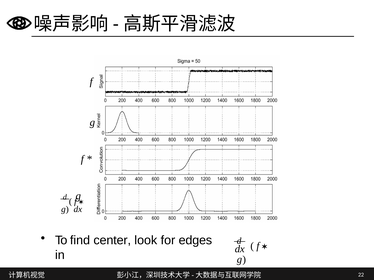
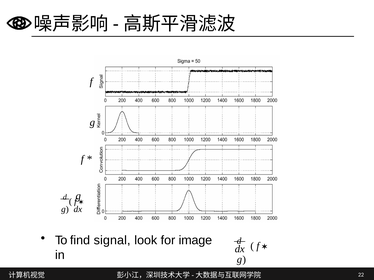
center: center -> signal (112, 241)
edges: edges -> image (195, 241)
